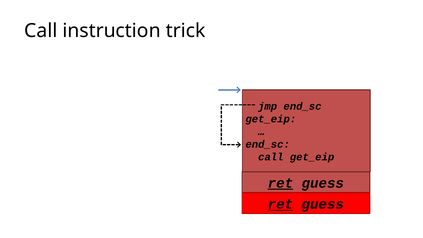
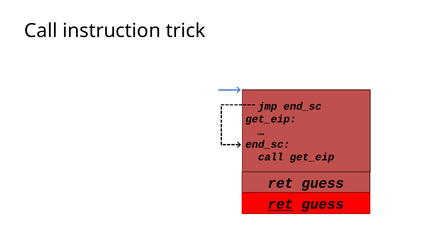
ret underline: present -> none (280, 183)
